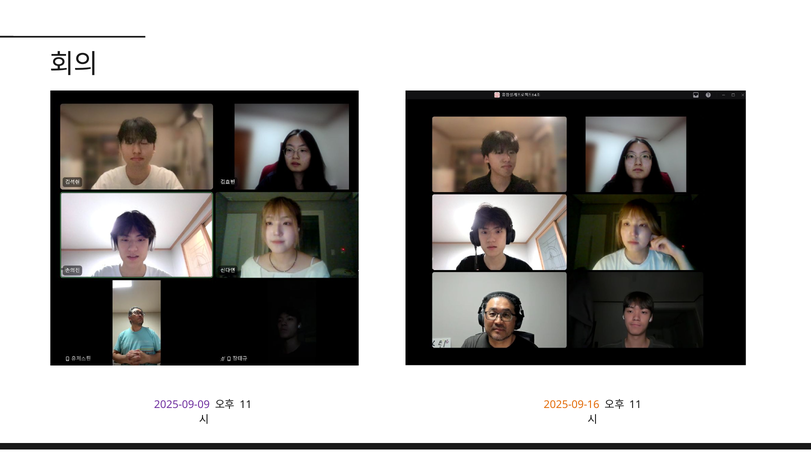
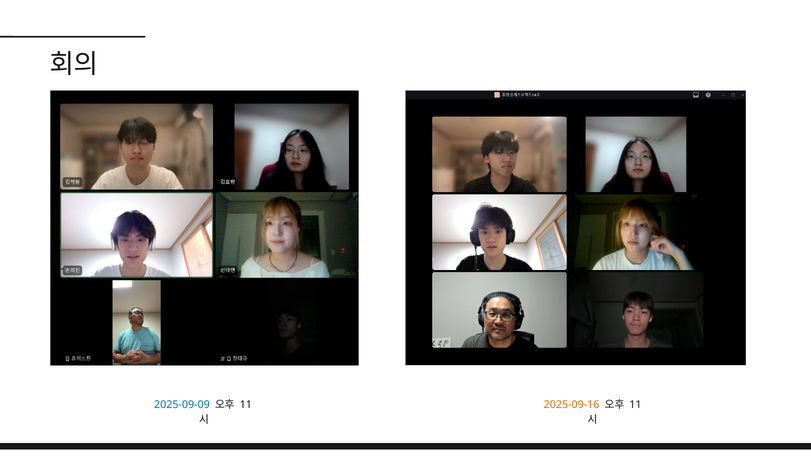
2025-09-09 colour: purple -> blue (182, 405)
